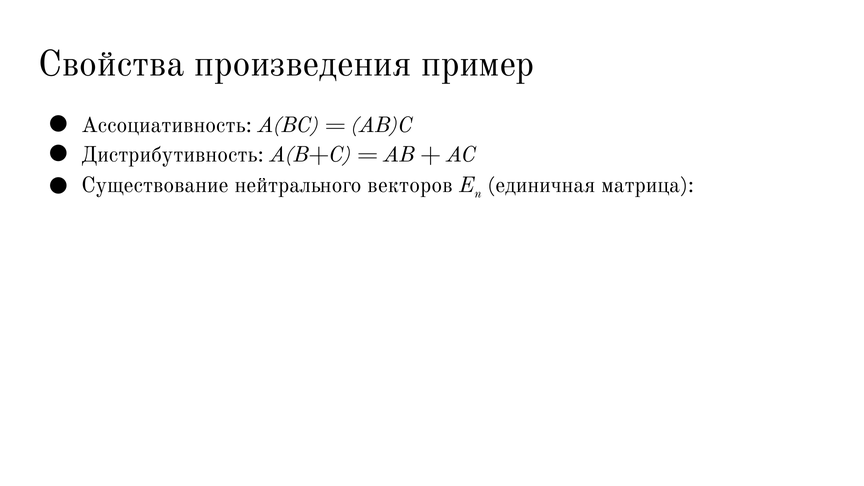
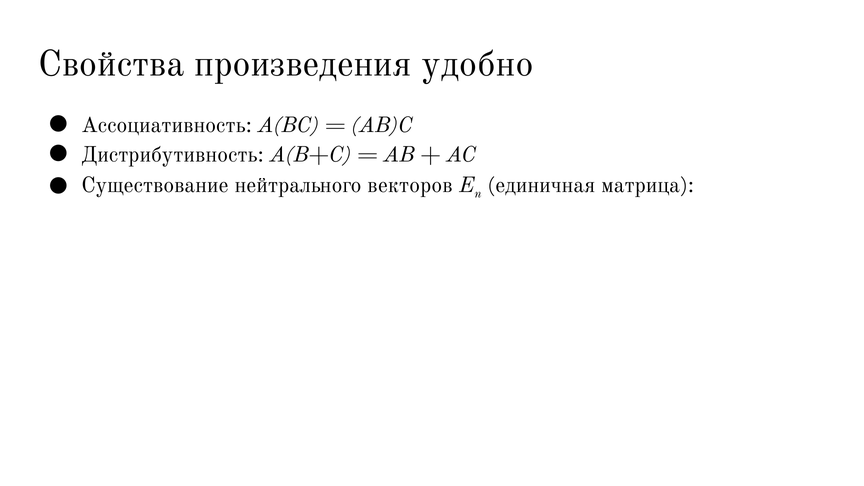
пример: пример -> удобно (478, 64)
